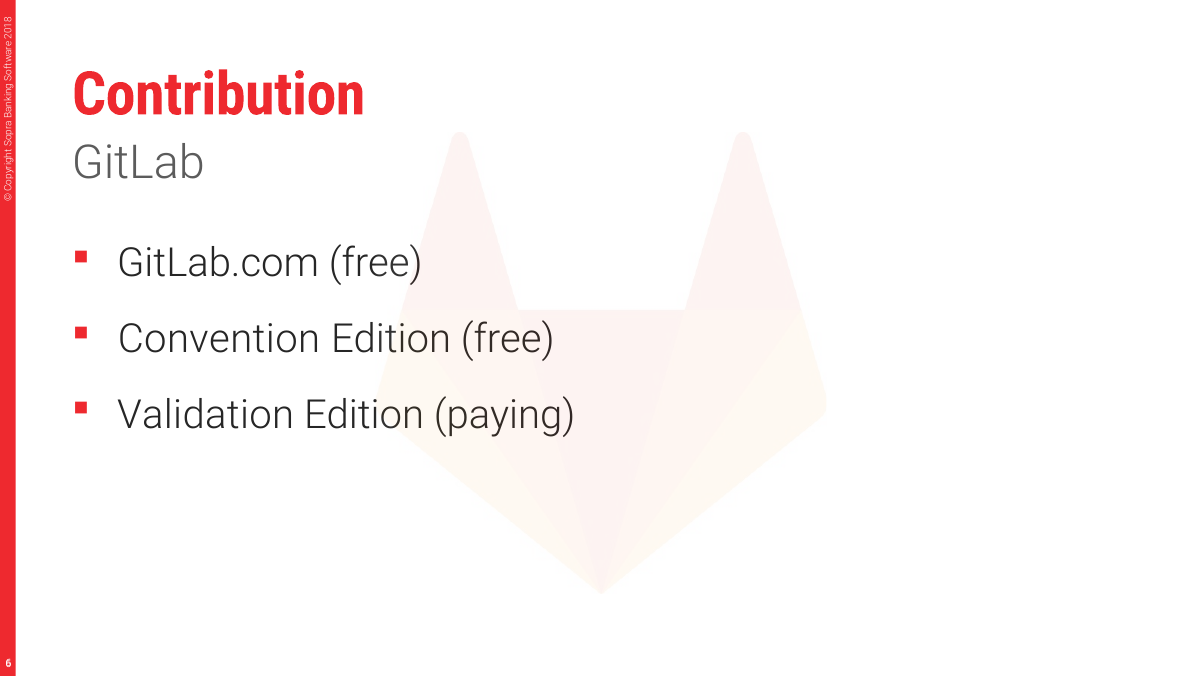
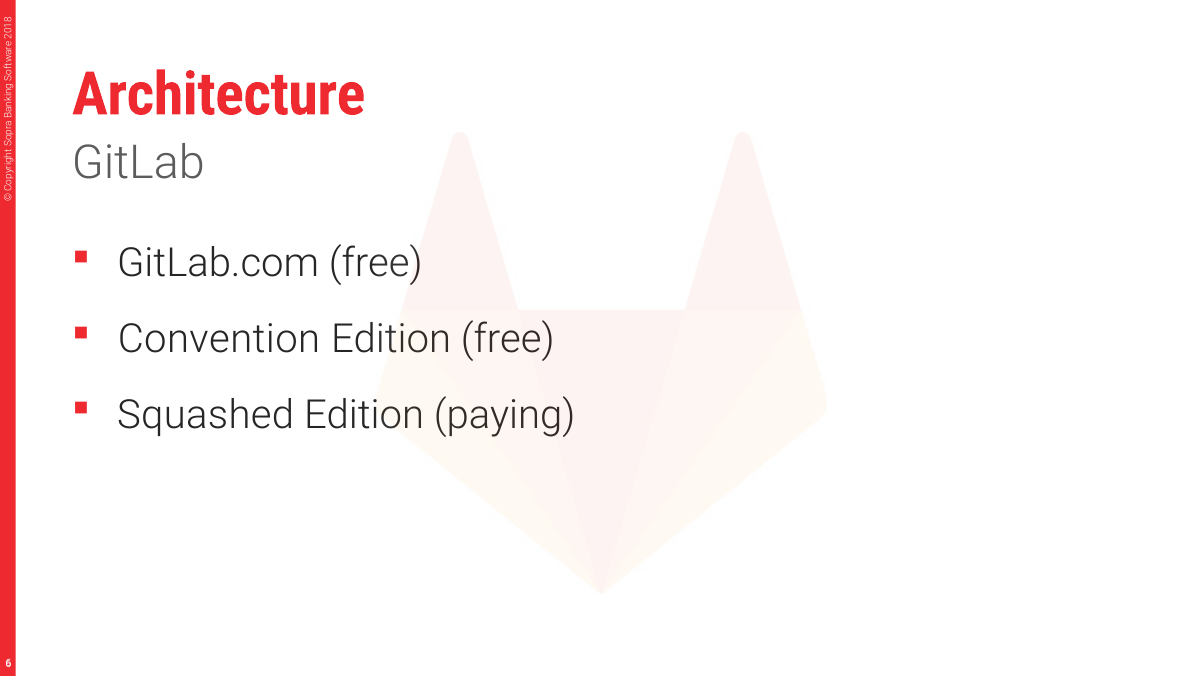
Contribution: Contribution -> Architecture (219, 95)
Validation: Validation -> Squashed (206, 415)
